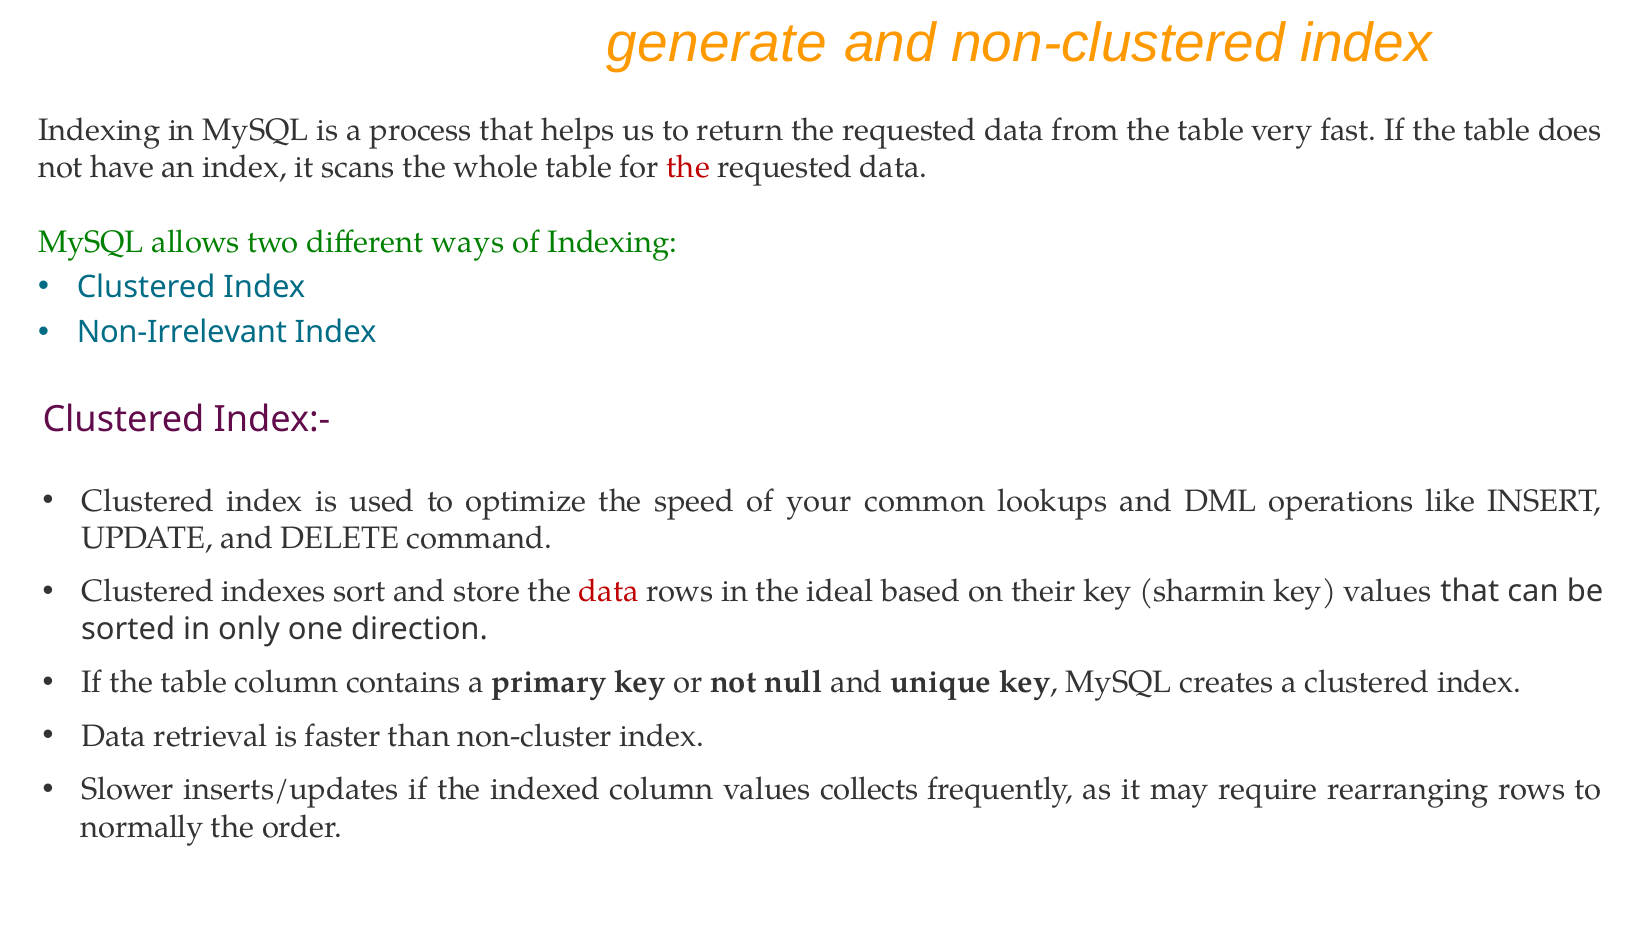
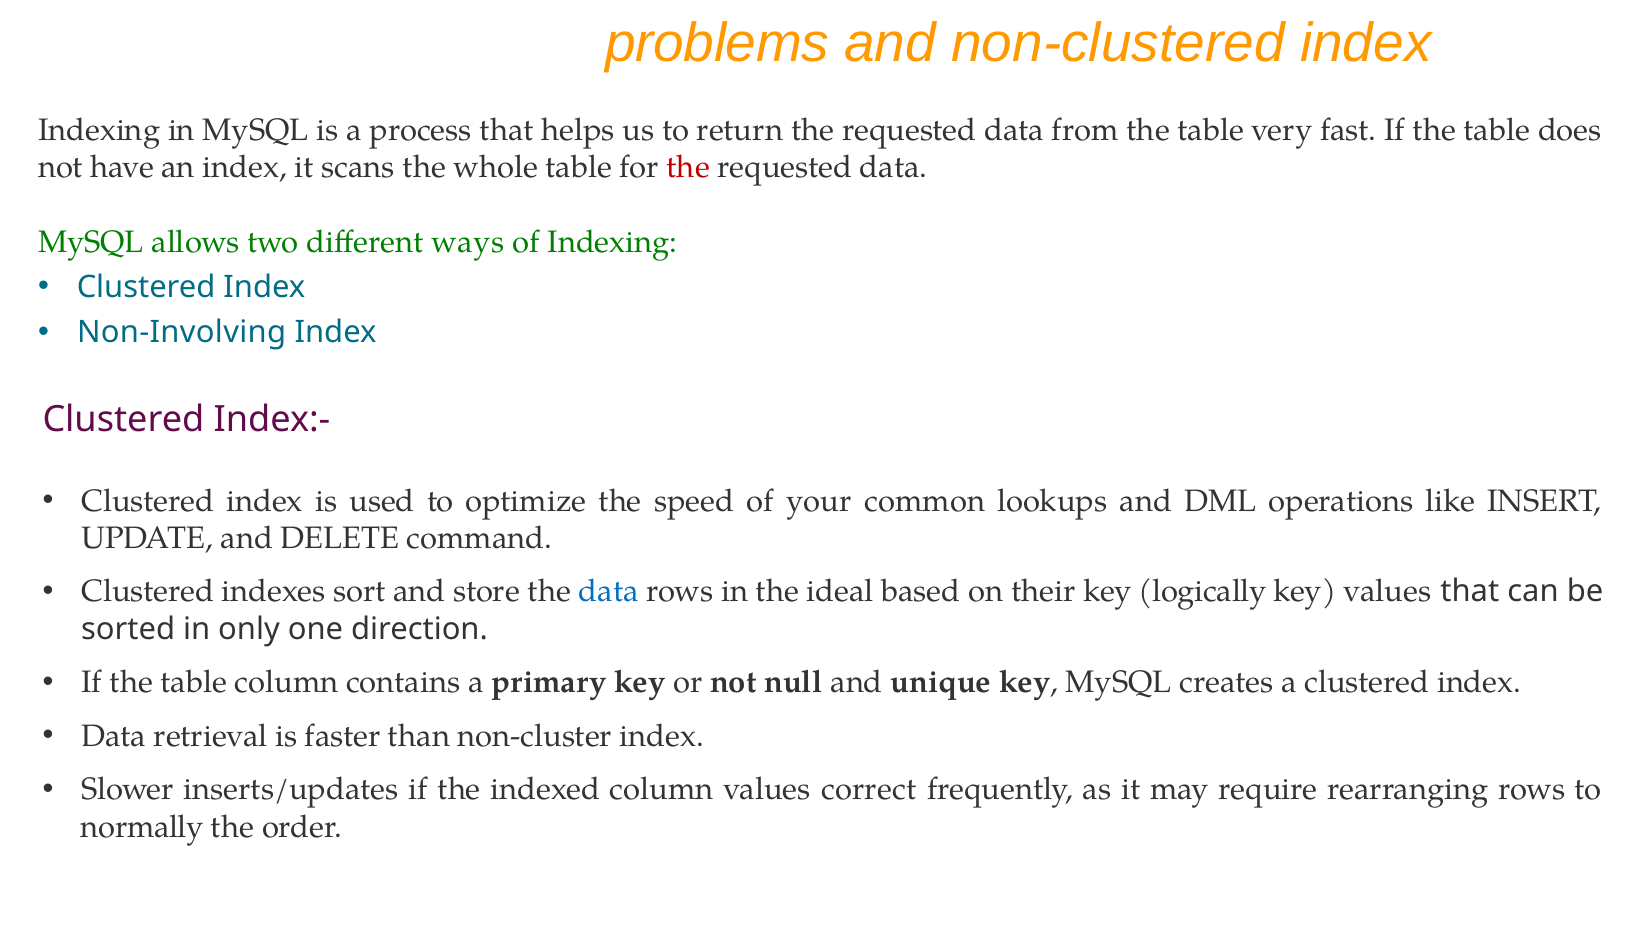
generate: generate -> problems (717, 43)
Non-Irrelevant: Non-Irrelevant -> Non-Involving (182, 333)
data colour: red -> blue (609, 591)
sharmin: sharmin -> logically (1203, 591)
collects: collects -> correct (869, 789)
